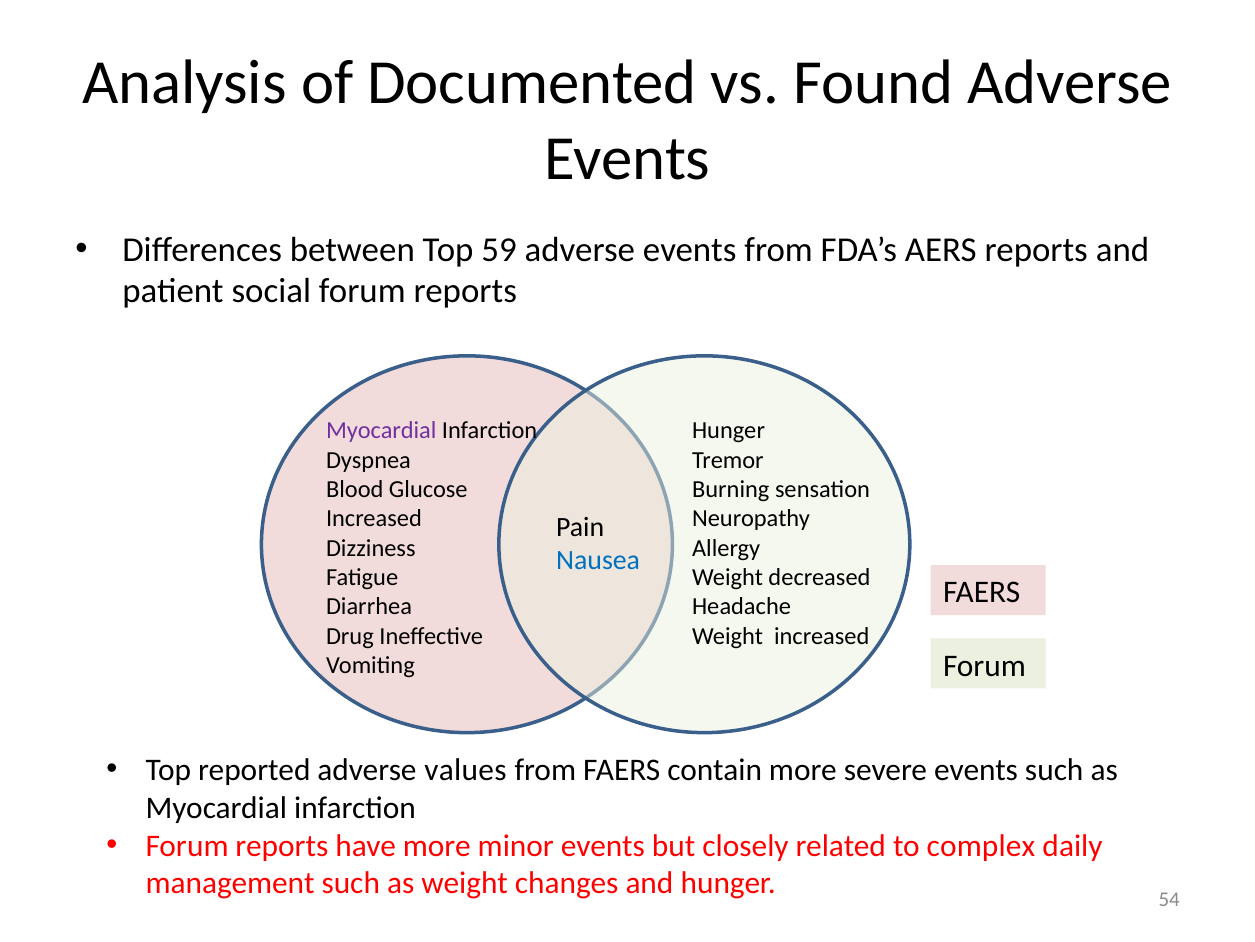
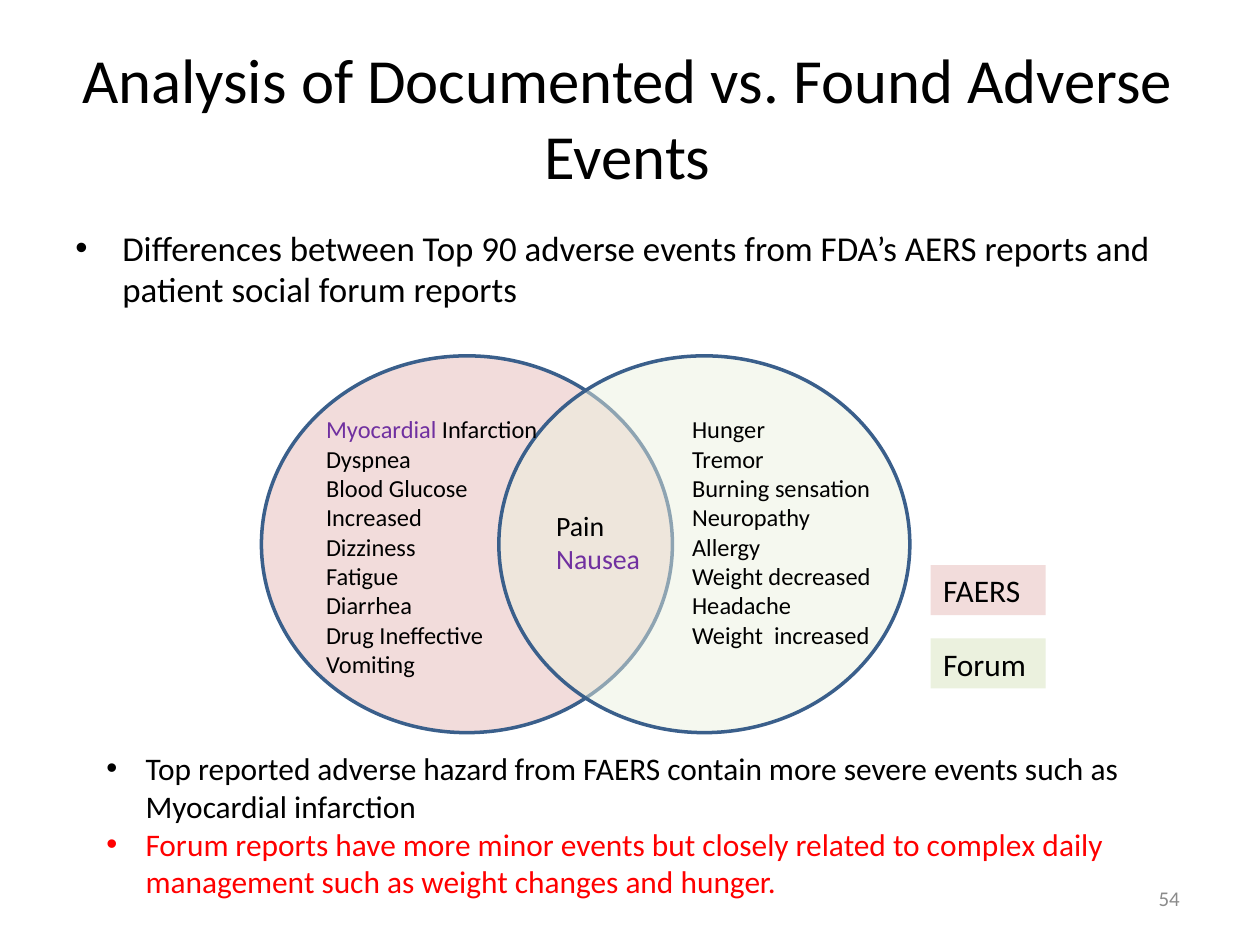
59: 59 -> 90 (499, 249)
Nausea colour: blue -> purple (598, 560)
values: values -> hazard (466, 770)
